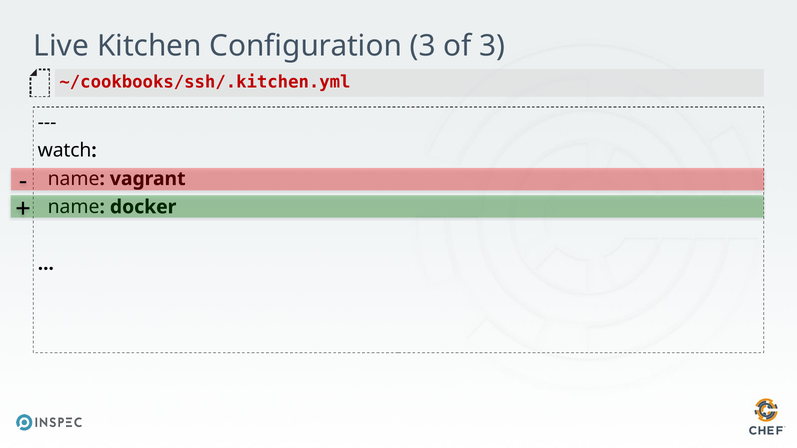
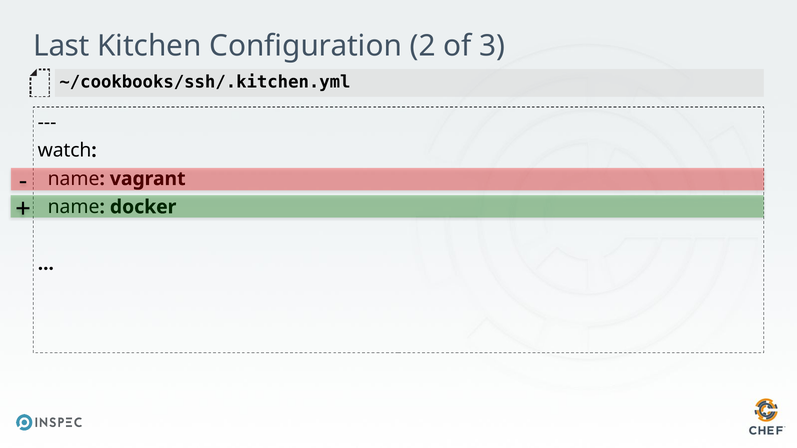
Live: Live -> Last (61, 46)
Configuration 3: 3 -> 2 (423, 46)
~/cookbooks/ssh/.kitchen.yml colour: red -> black (205, 82)
